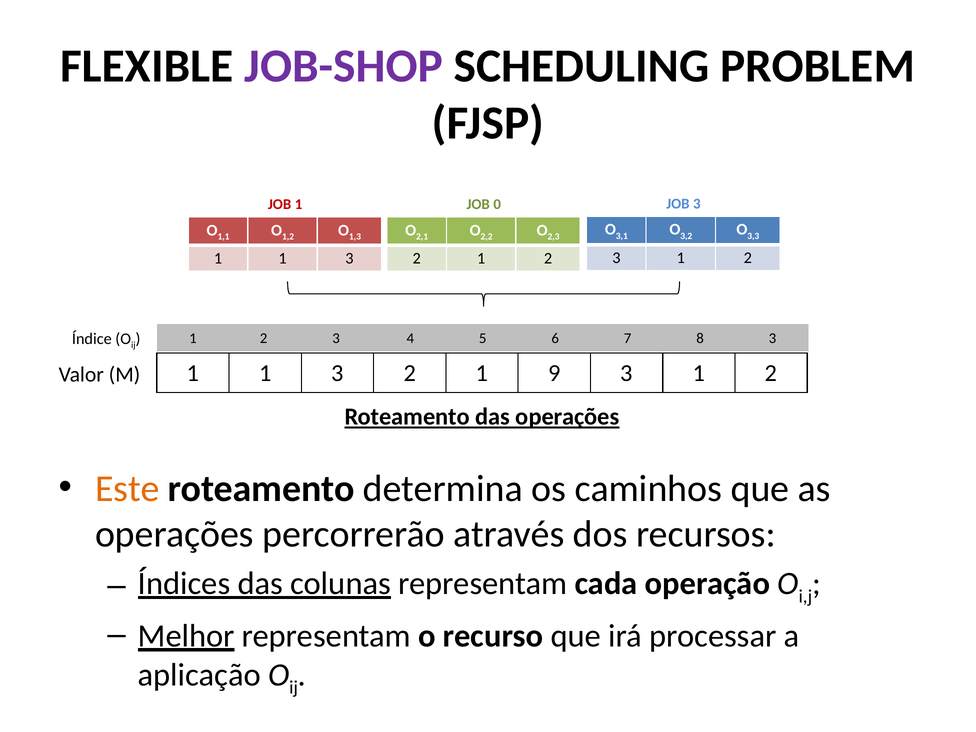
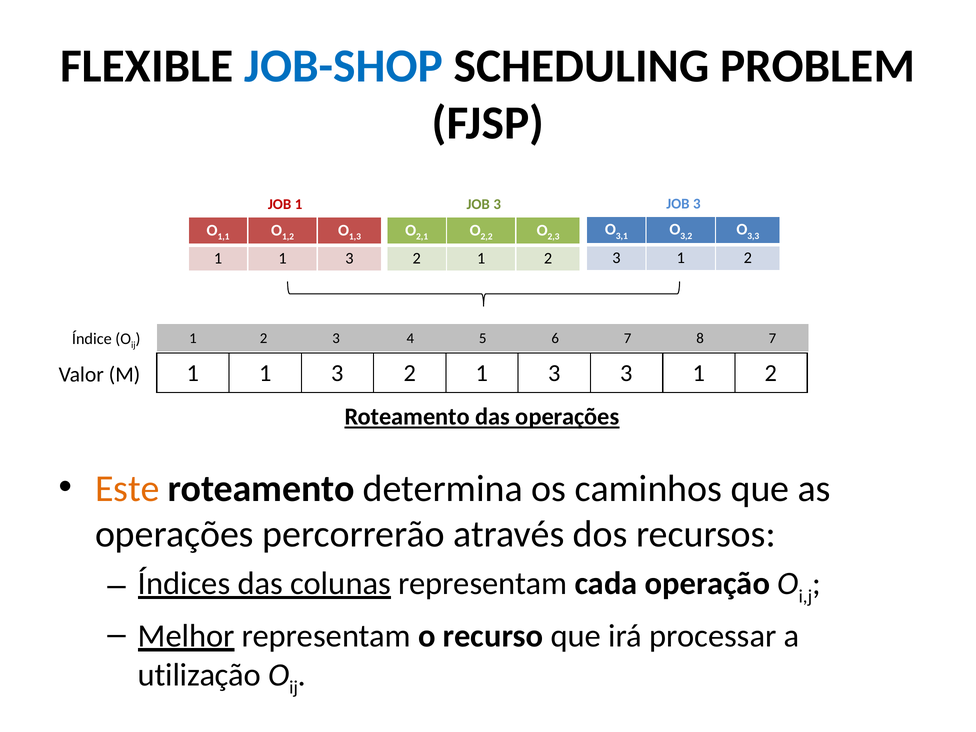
JOB-SHOP colour: purple -> blue (344, 66)
0: 0 -> 3 (497, 205)
8 3: 3 -> 7 (772, 338)
2 1 9: 9 -> 3 (554, 373)
aplicação: aplicação -> utilização (199, 675)
